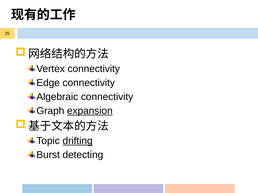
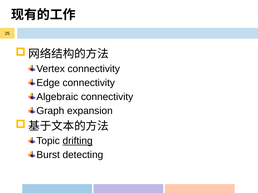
expansion underline: present -> none (90, 111)
